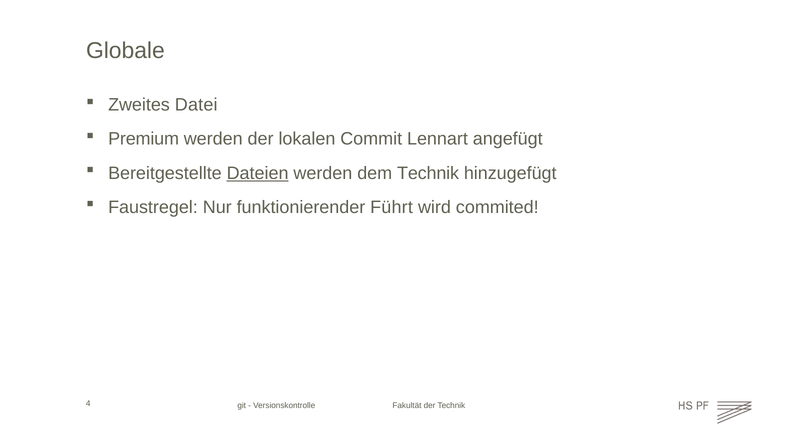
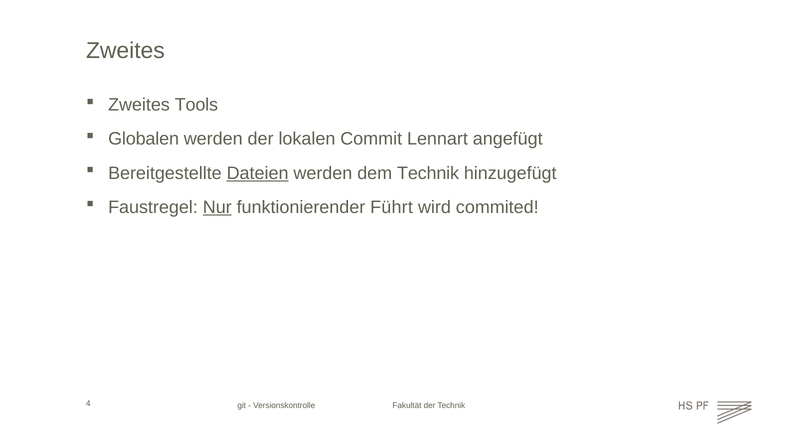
Globale: Globale -> Zweites (125, 51)
Datei: Datei -> Tools (196, 105)
Premium: Premium -> Globalen (144, 139)
Nur underline: none -> present (217, 207)
